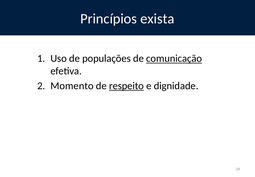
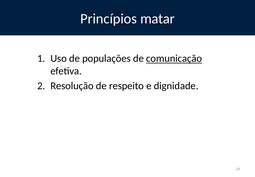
exista: exista -> matar (157, 19)
Momento: Momento -> Resolução (72, 86)
respeito underline: present -> none (126, 86)
